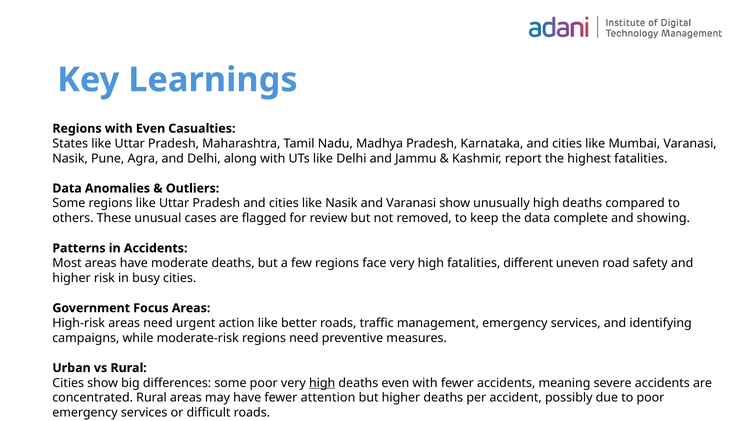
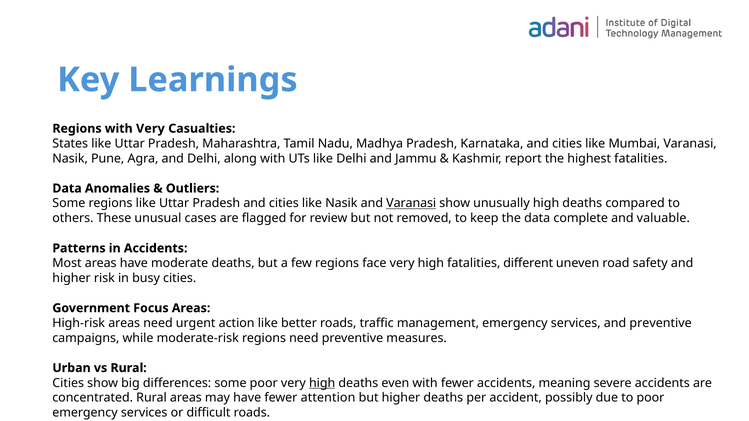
with Even: Even -> Very (150, 129)
Varanasi underline: none -> present (411, 204)
showing: showing -> valuable (663, 218)
and identifying: identifying -> preventive (661, 323)
